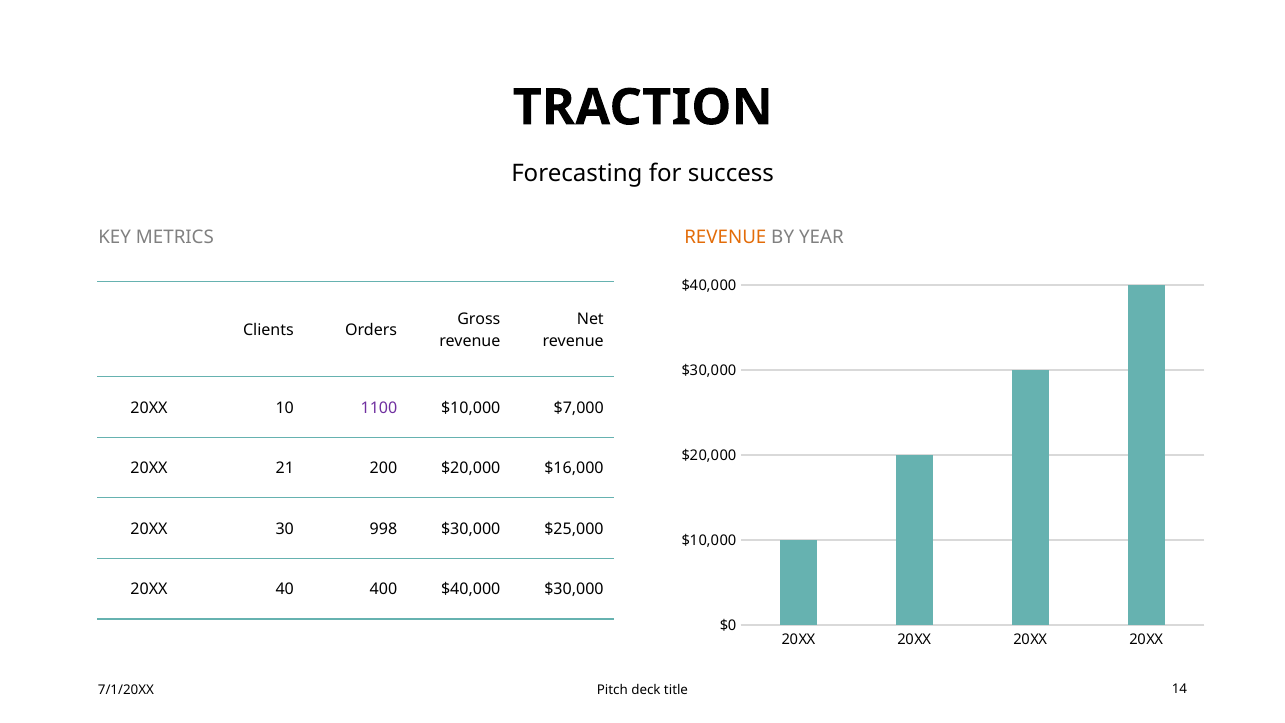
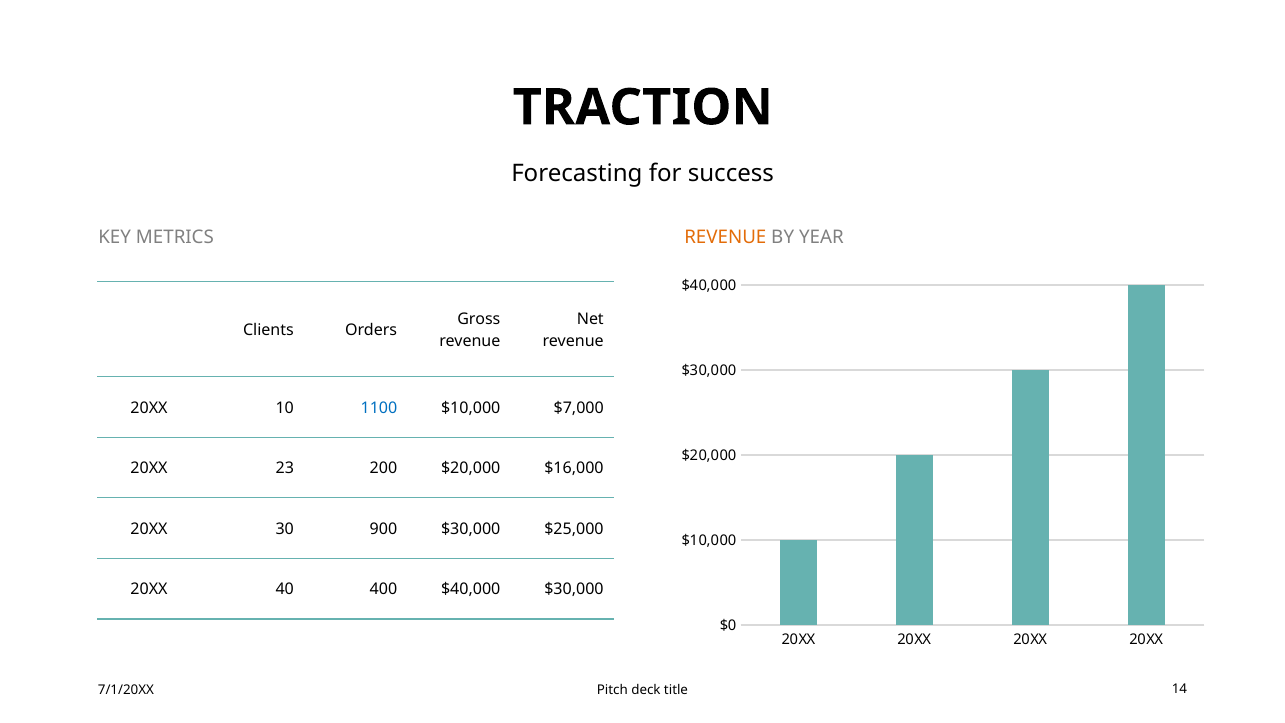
1100 colour: purple -> blue (379, 408)
21: 21 -> 23 (285, 468)
998: 998 -> 900 (384, 529)
